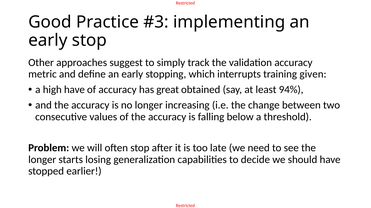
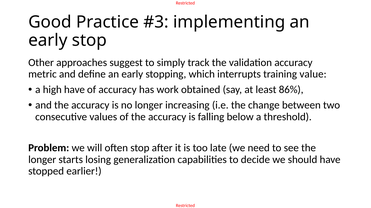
given: given -> value (313, 74)
great: great -> work (168, 90)
94%: 94% -> 86% (291, 90)
